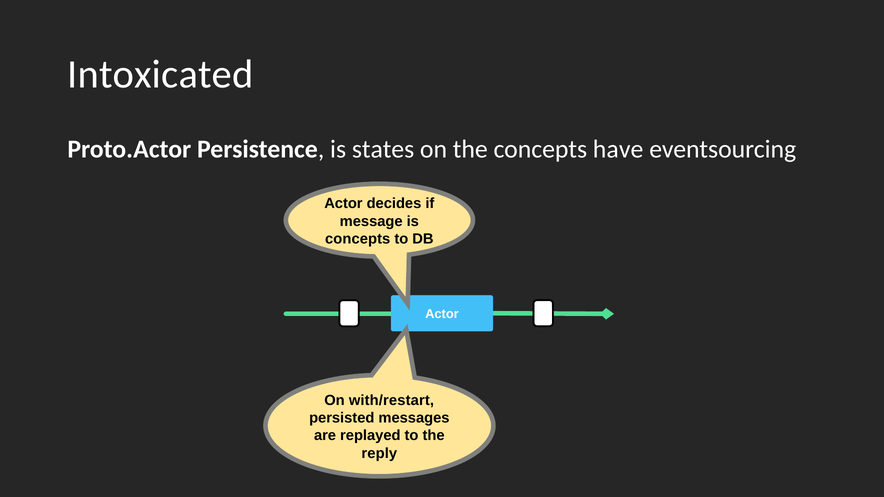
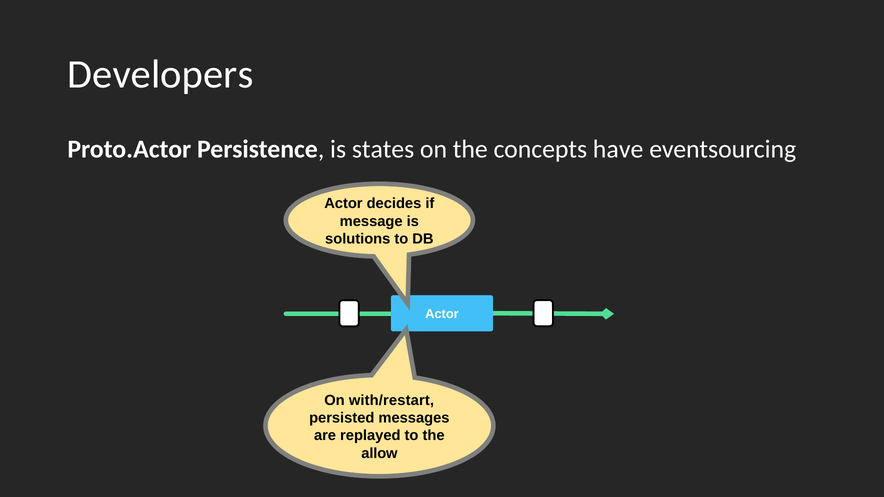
Intoxicated: Intoxicated -> Developers (160, 74)
concepts: concepts -> solutions (358, 239)
reply: reply -> allow (379, 453)
